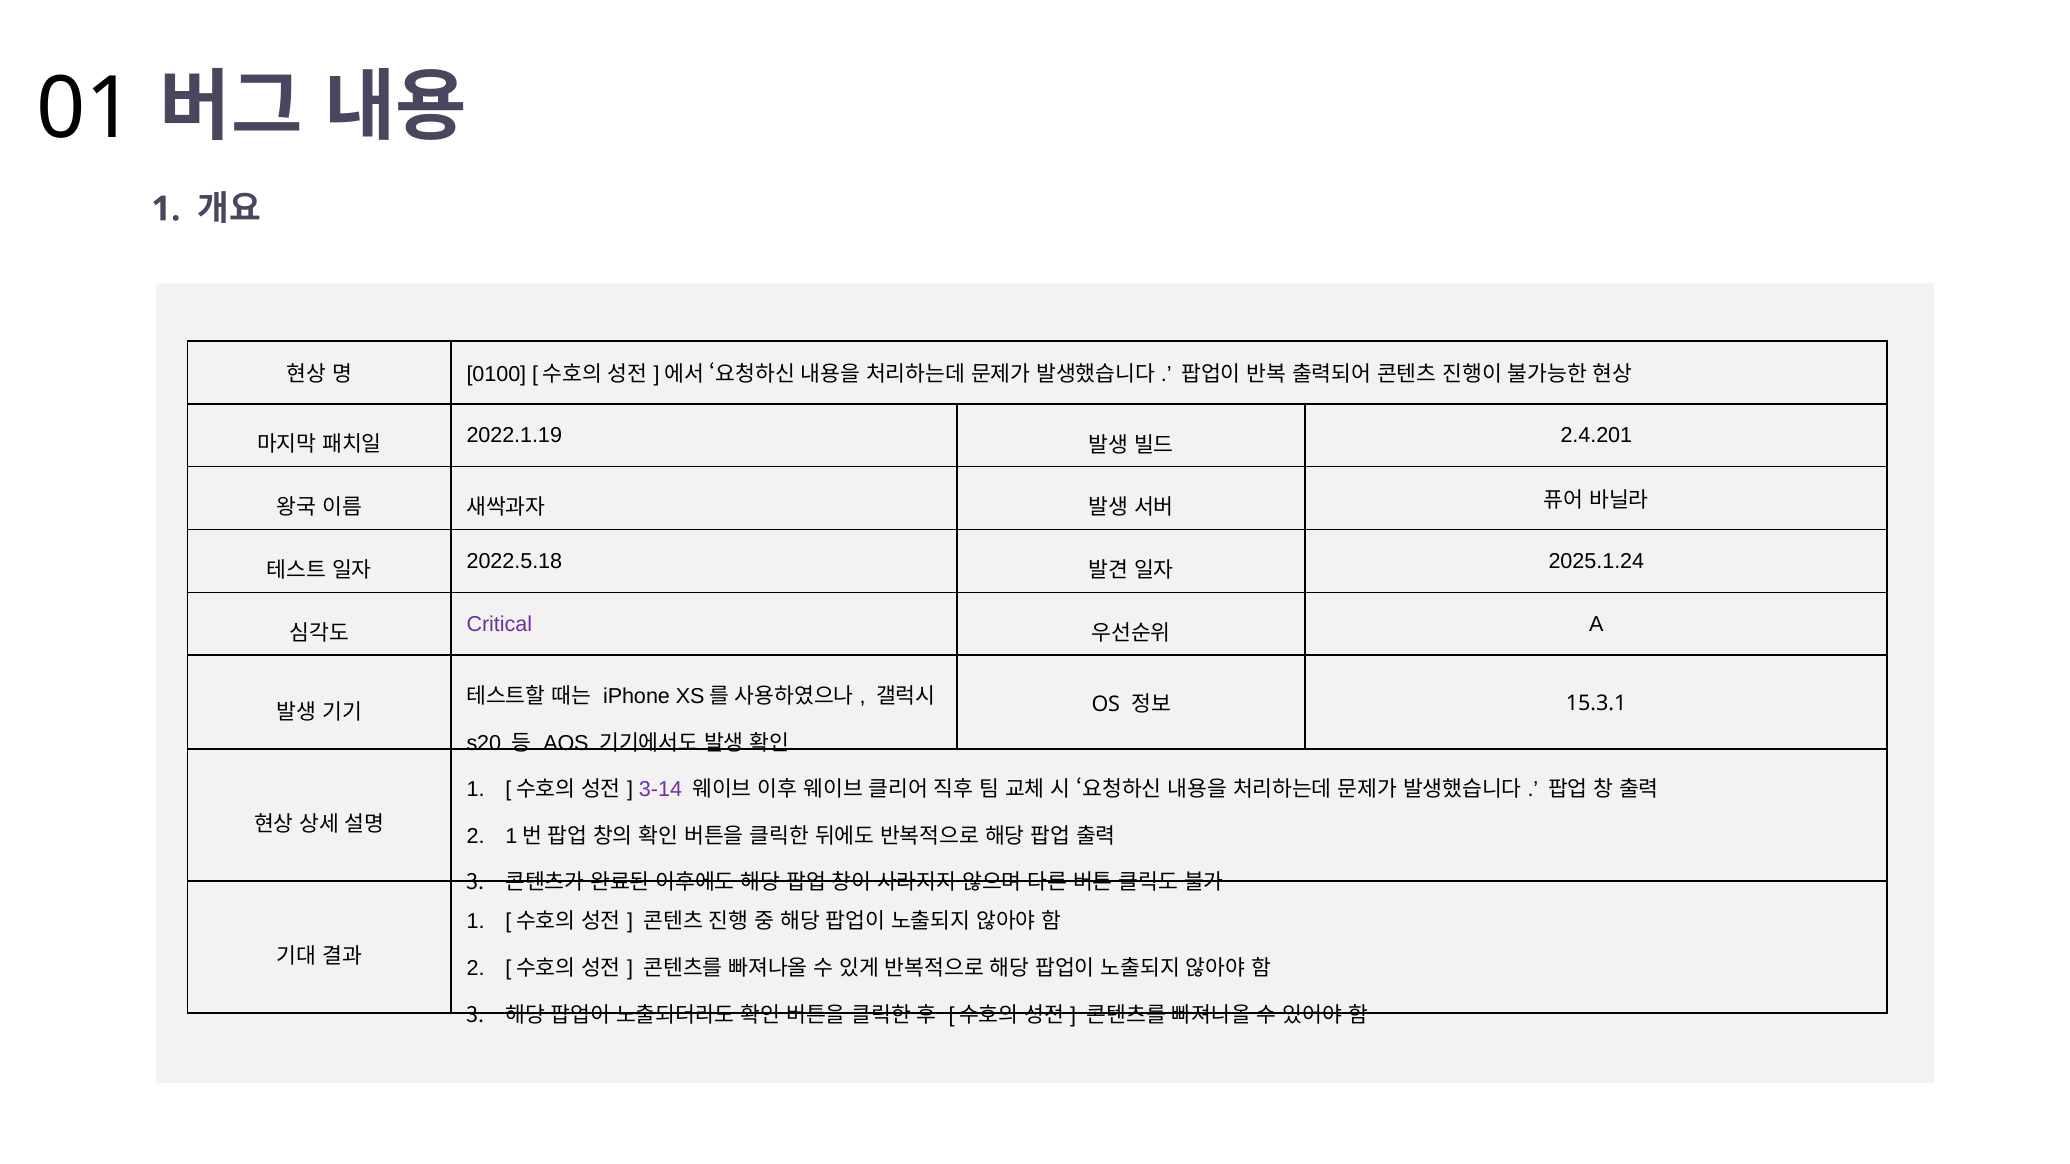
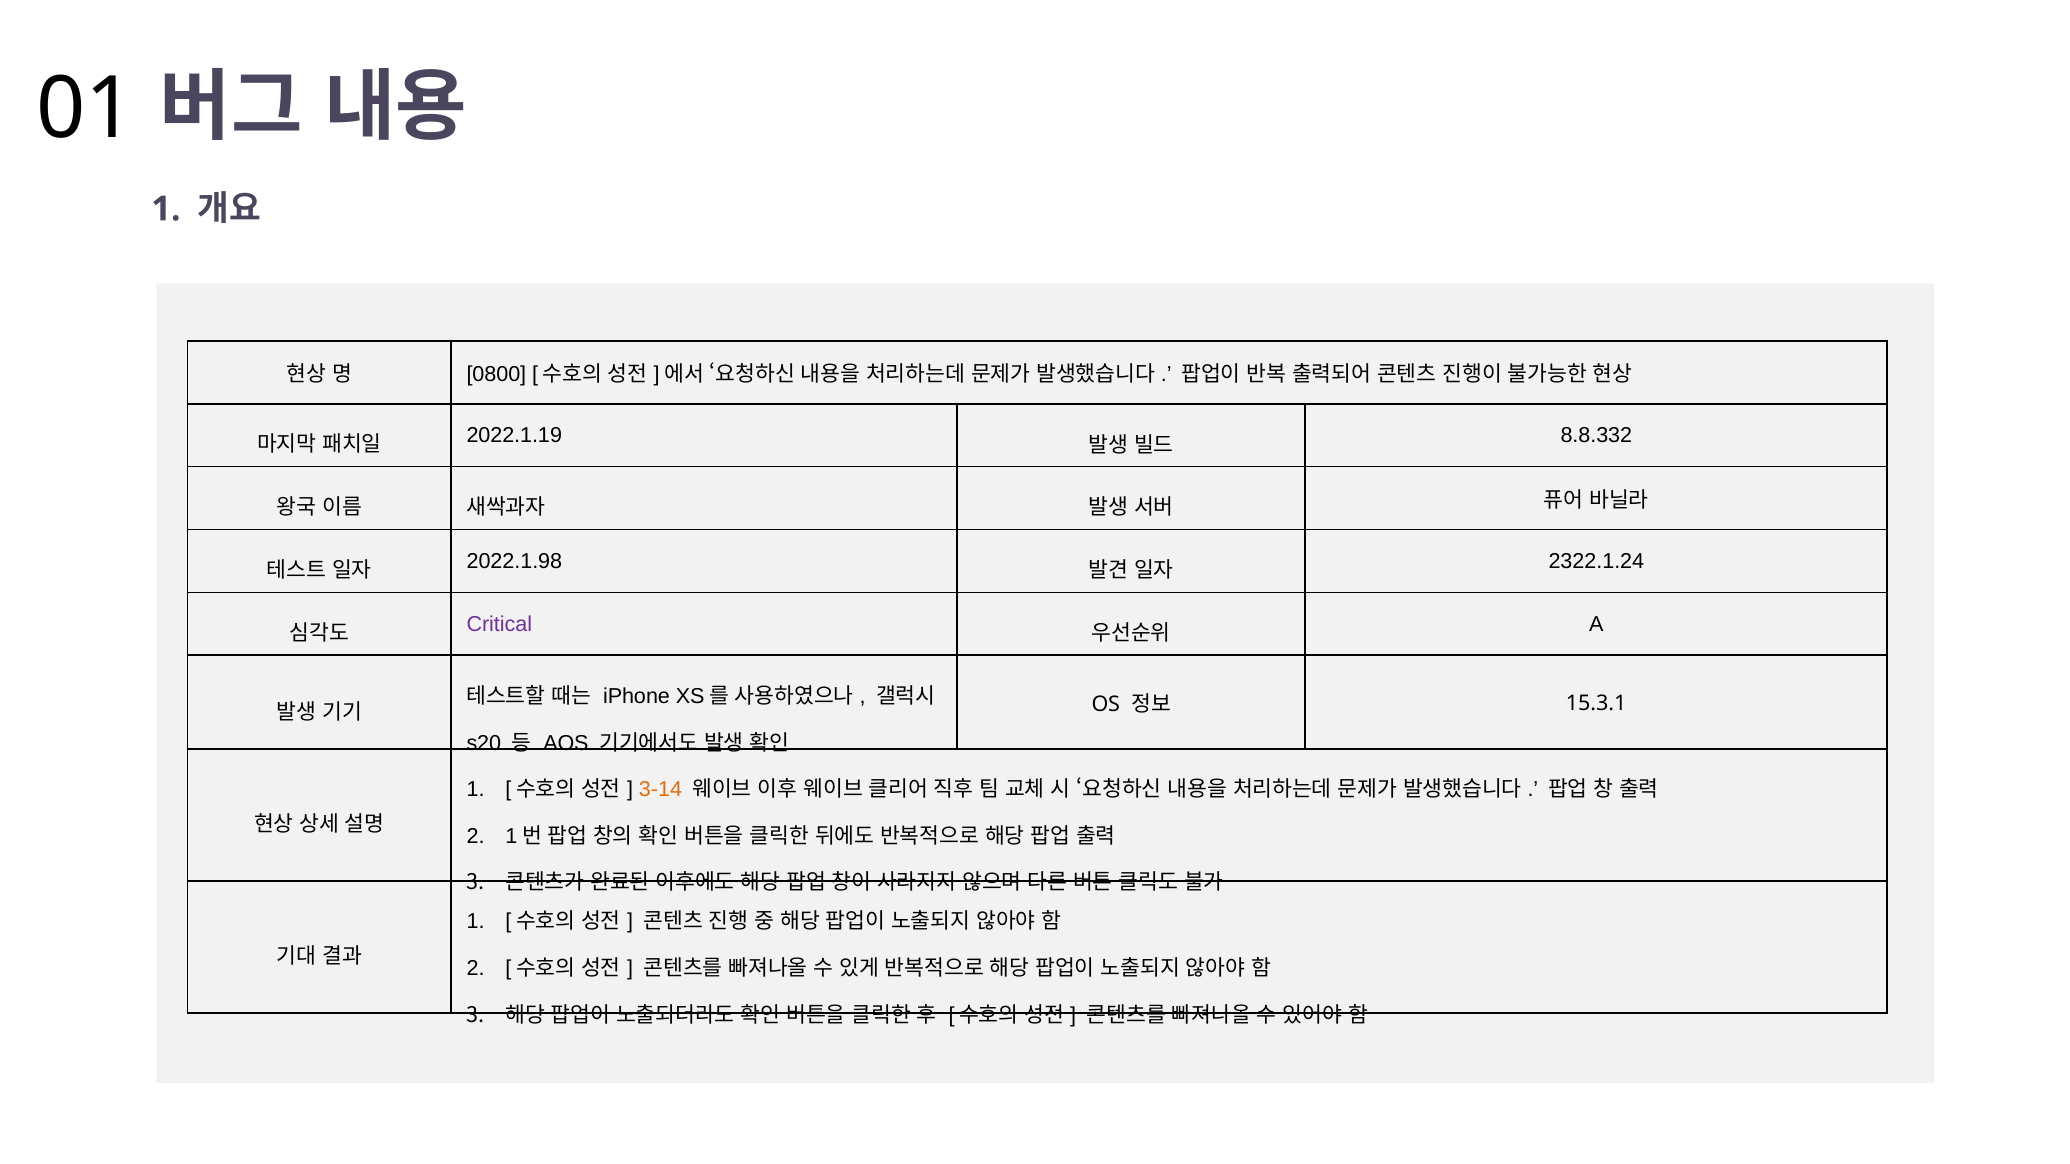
0100: 0100 -> 0800 (496, 374)
2.4.201: 2.4.201 -> 8.8.332 (1596, 436)
2022.5.18: 2022.5.18 -> 2022.1.98 (514, 562)
2025.1.24: 2025.1.24 -> 2322.1.24 (1596, 562)
3-14 colour: purple -> orange (660, 790)
